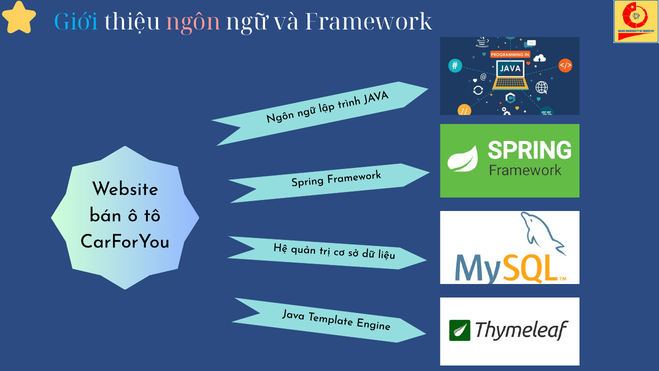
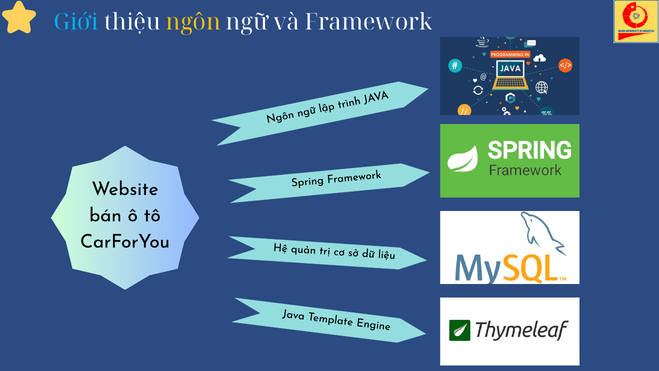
ngôn colour: pink -> yellow (193, 22)
